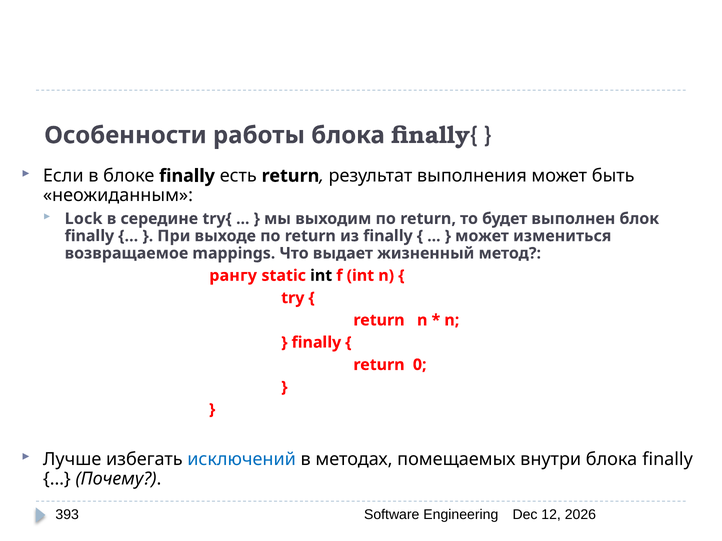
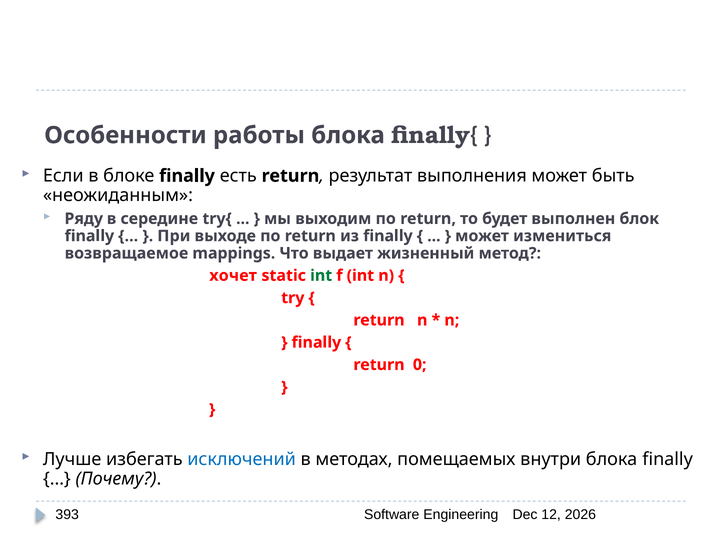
Lock: Lock -> Ряду (84, 219)
рангу: рангу -> хочет (233, 276)
int colour: black -> green (321, 276)
